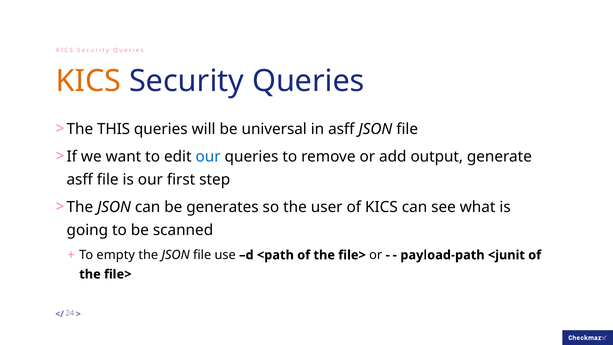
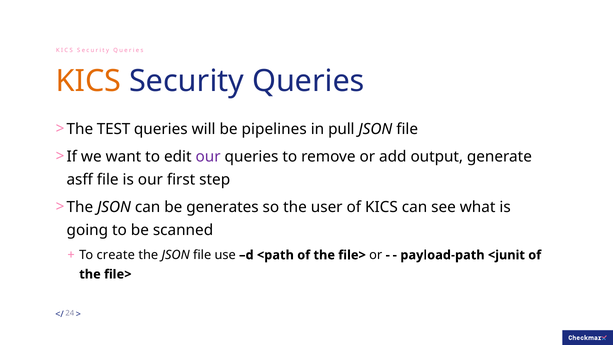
THIS: THIS -> TEST (114, 129)
universal: universal -> pipelines (274, 129)
in asff: asff -> pull (341, 129)
our colour: blue -> purple (208, 157)
empty: empty -> create (116, 255)
